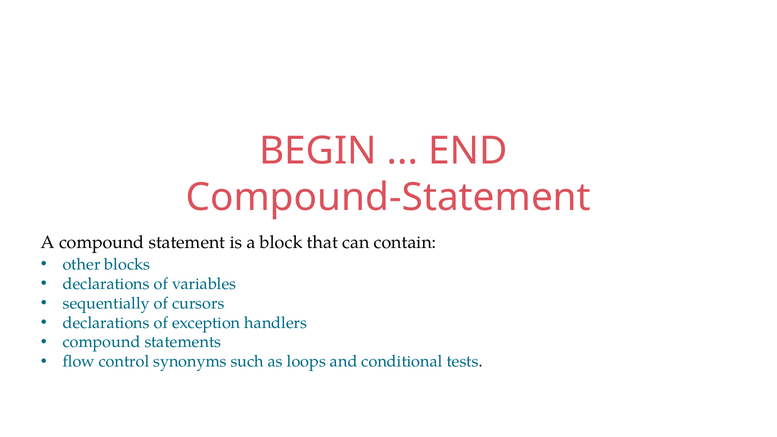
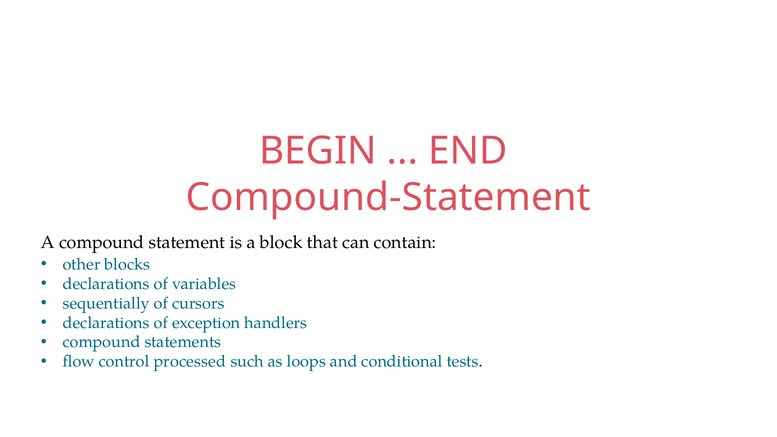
synonyms: synonyms -> processed (190, 362)
